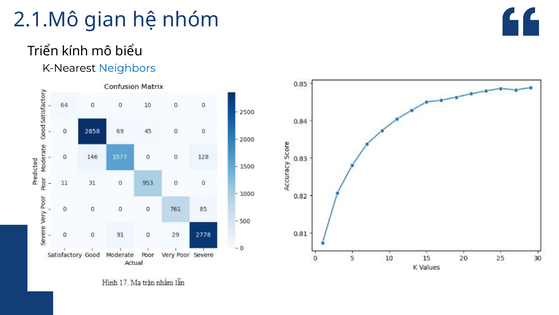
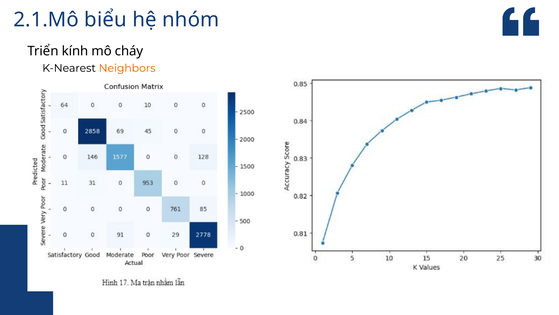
gian: gian -> biểu (106, 20)
biểu: biểu -> cháy (129, 51)
Neighbors colour: blue -> orange (127, 68)
